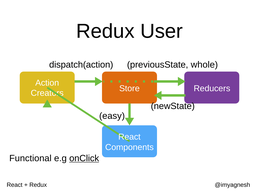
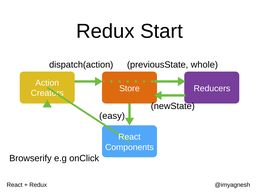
User: User -> Start (162, 31)
Functional: Functional -> Browserify (30, 158)
onClick underline: present -> none (84, 158)
